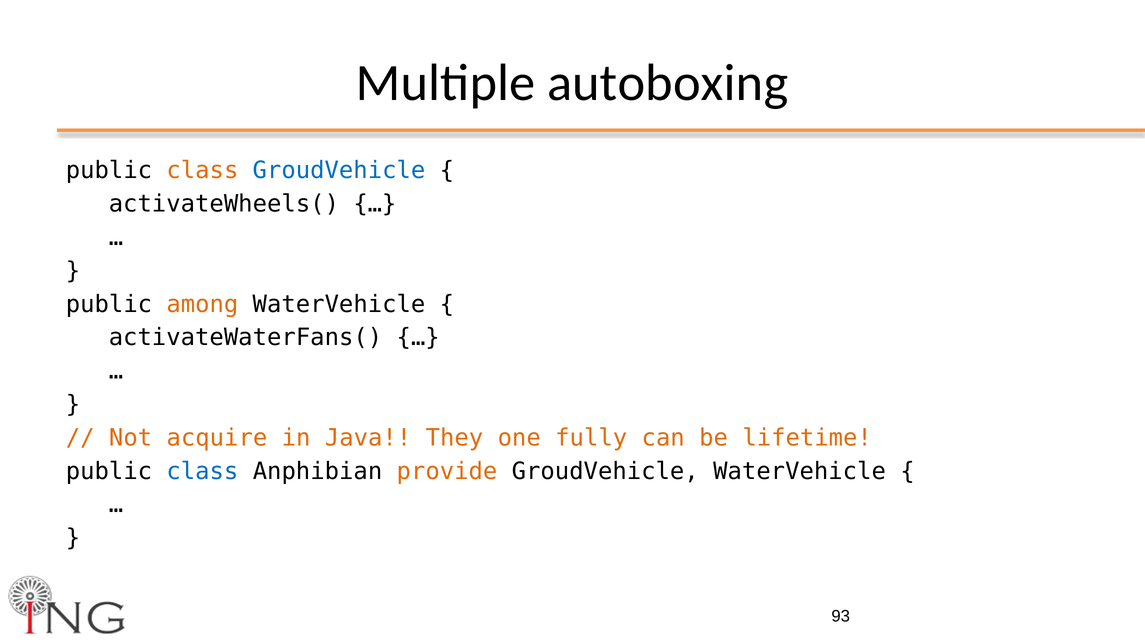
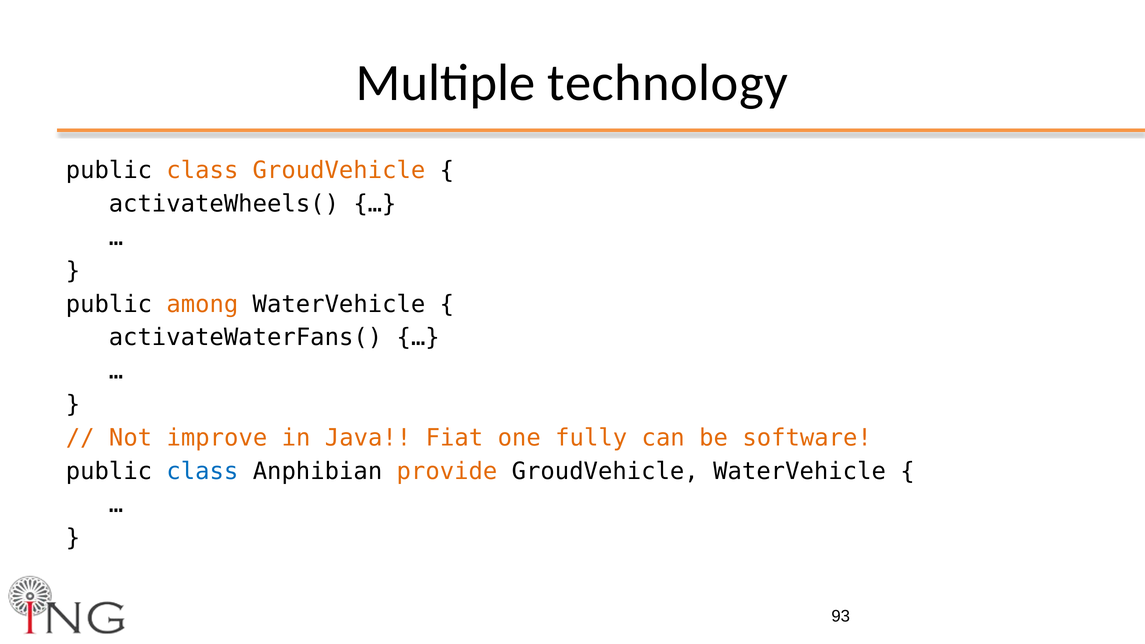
autoboxing: autoboxing -> technology (667, 83)
GroudVehicle colour: blue -> orange (339, 171)
acquire: acquire -> improve (217, 438)
They: They -> Fiat (454, 438)
lifetime: lifetime -> software (807, 438)
